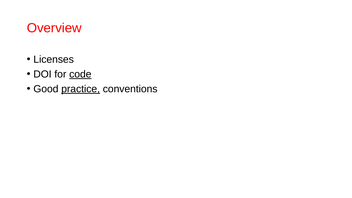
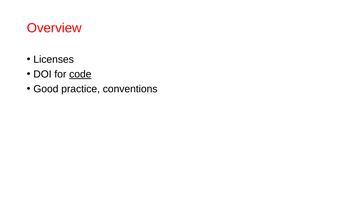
practice underline: present -> none (81, 89)
